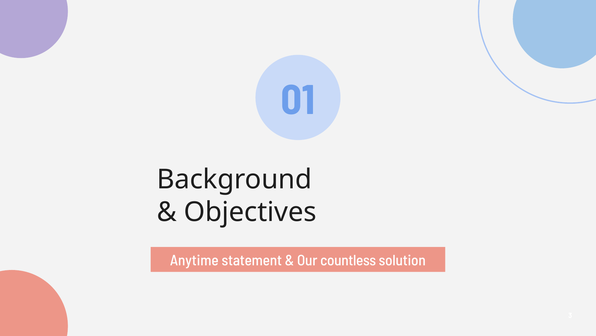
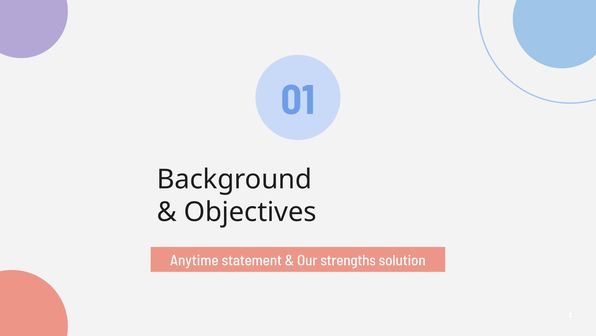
countless: countless -> strengths (348, 260)
